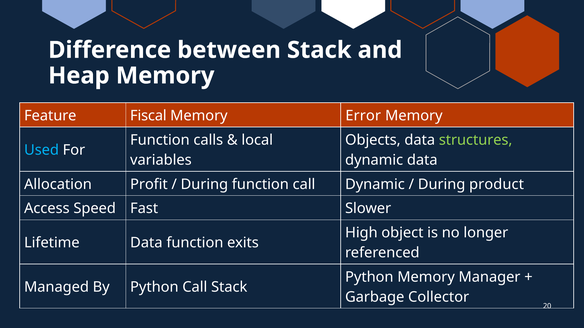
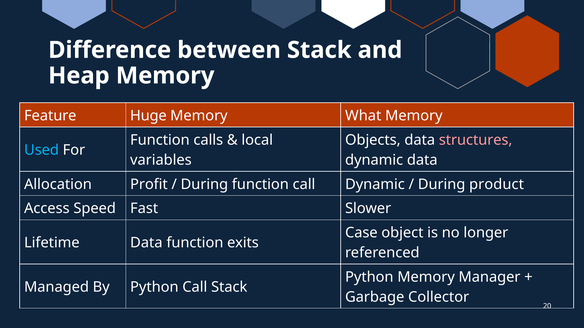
Fiscal: Fiscal -> Huge (148, 116)
Error: Error -> What (363, 116)
structures colour: light green -> pink (476, 140)
High: High -> Case (361, 233)
